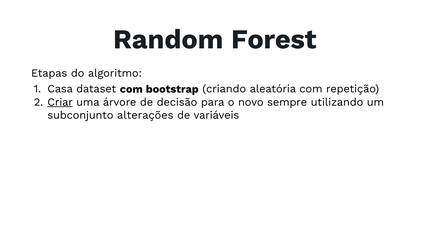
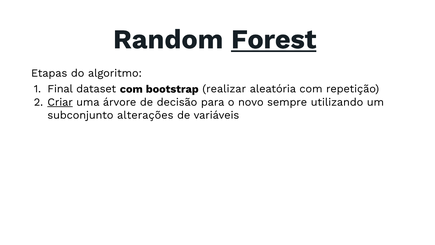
Forest underline: none -> present (274, 39)
Casa: Casa -> Final (60, 89)
criando: criando -> realizar (224, 89)
